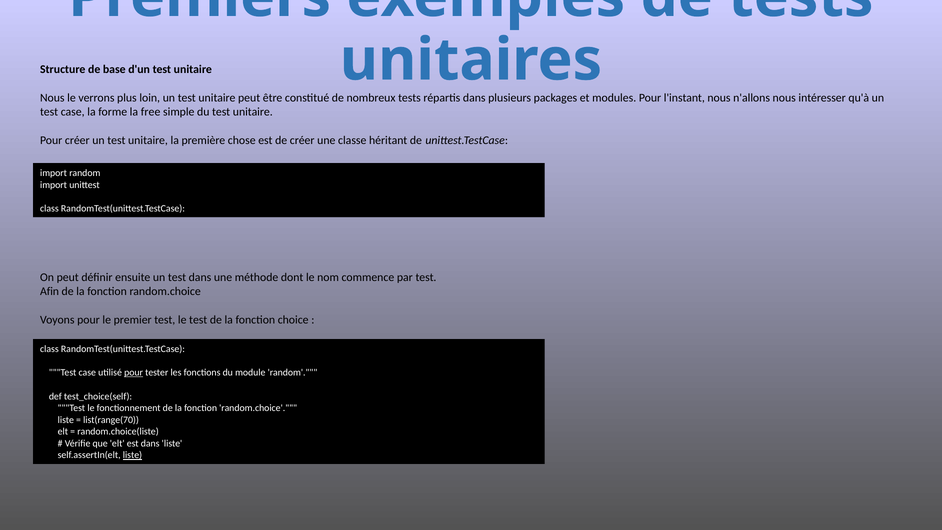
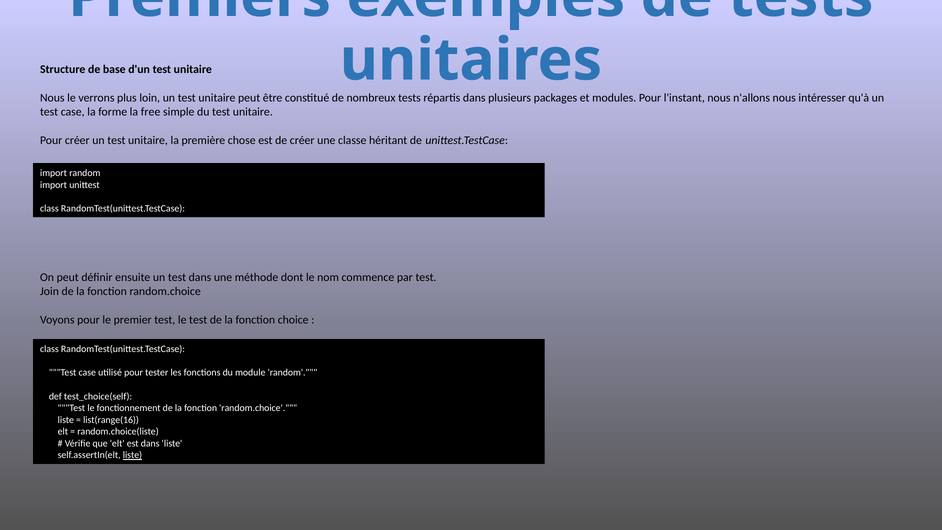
Afin: Afin -> Join (50, 291)
pour underline: present -> none (134, 373)
list(range(70: list(range(70 -> list(range(16 (111, 420)
